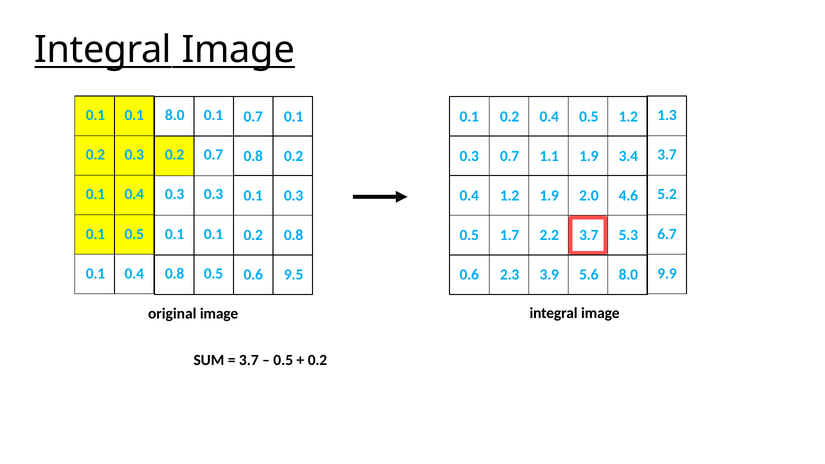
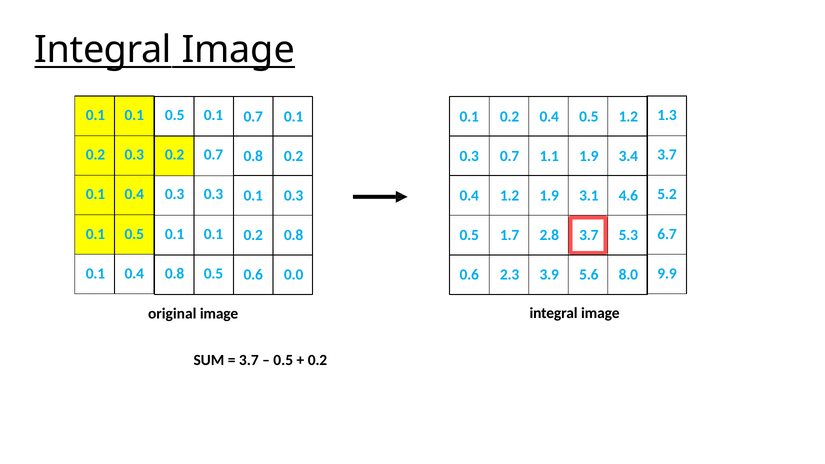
0.1 0.1 8.0: 8.0 -> 0.5 (175, 115)
2.0: 2.0 -> 3.1 (589, 196)
2.2: 2.2 -> 2.8 (549, 235)
9.5: 9.5 -> 0.0 (294, 275)
